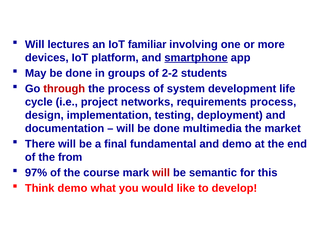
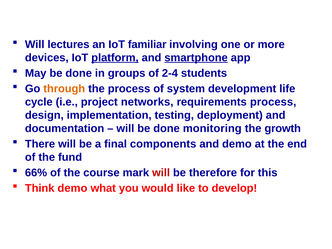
platform underline: none -> present (115, 58)
2-2: 2-2 -> 2-4 (170, 73)
through colour: red -> orange (64, 89)
multimedia: multimedia -> monitoring (212, 129)
market: market -> growth (283, 129)
fundamental: fundamental -> components (163, 144)
from: from -> fund (70, 157)
97%: 97% -> 66% (36, 173)
semantic: semantic -> therefore (213, 173)
